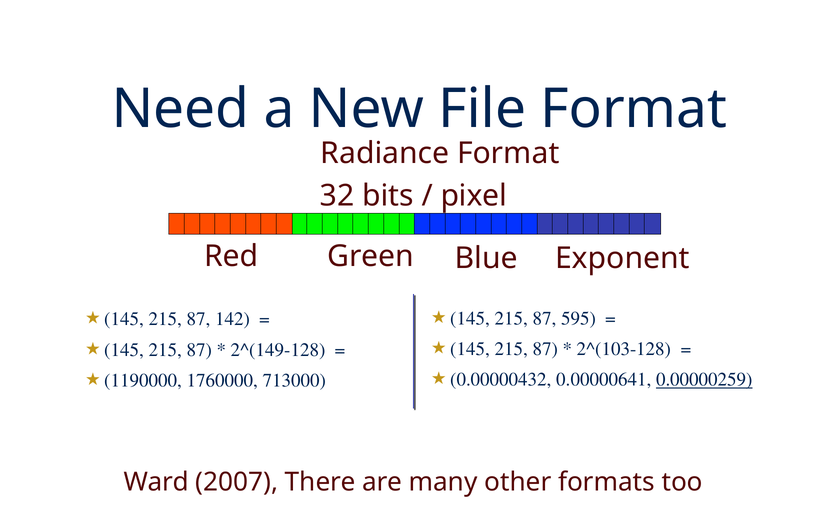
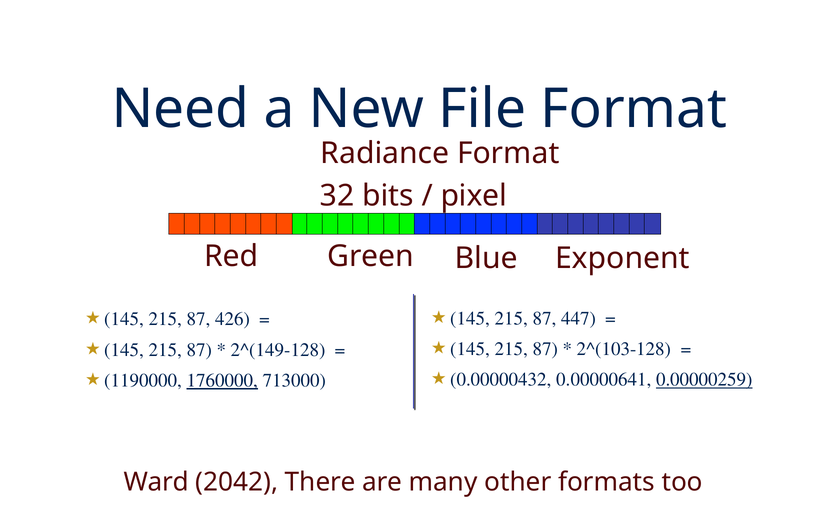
595: 595 -> 447 (578, 318)
142: 142 -> 426 (233, 319)
1760000 underline: none -> present (222, 380)
2007: 2007 -> 2042 (237, 482)
